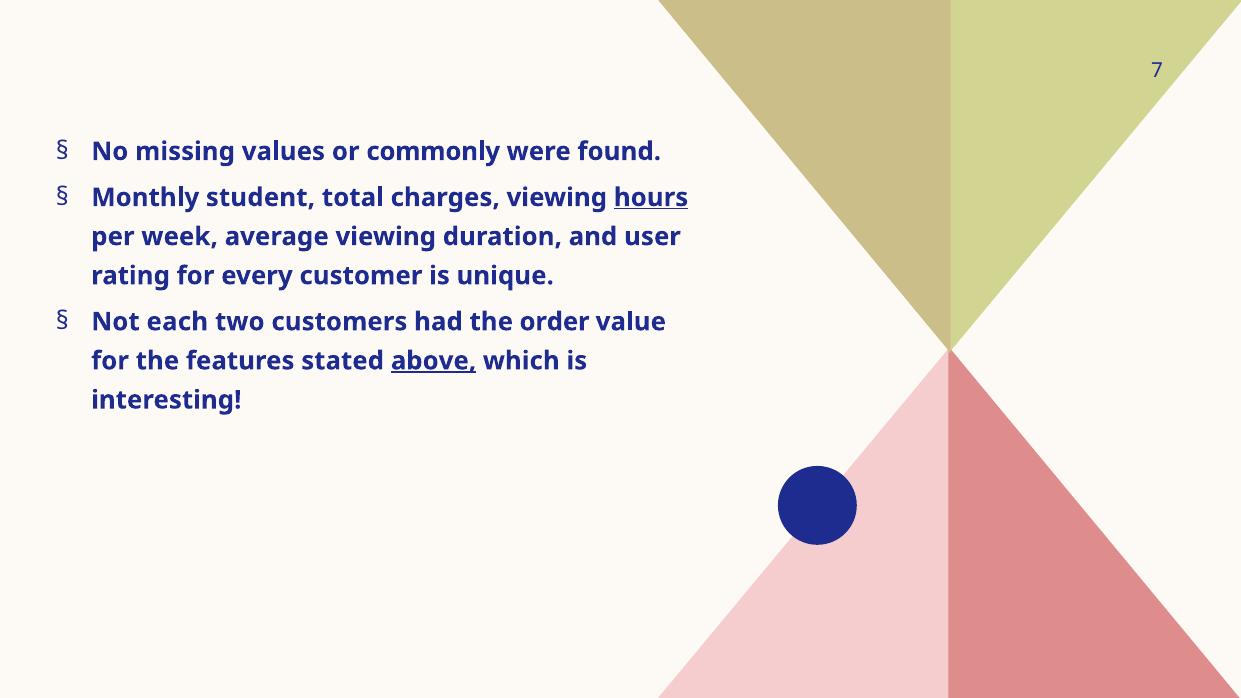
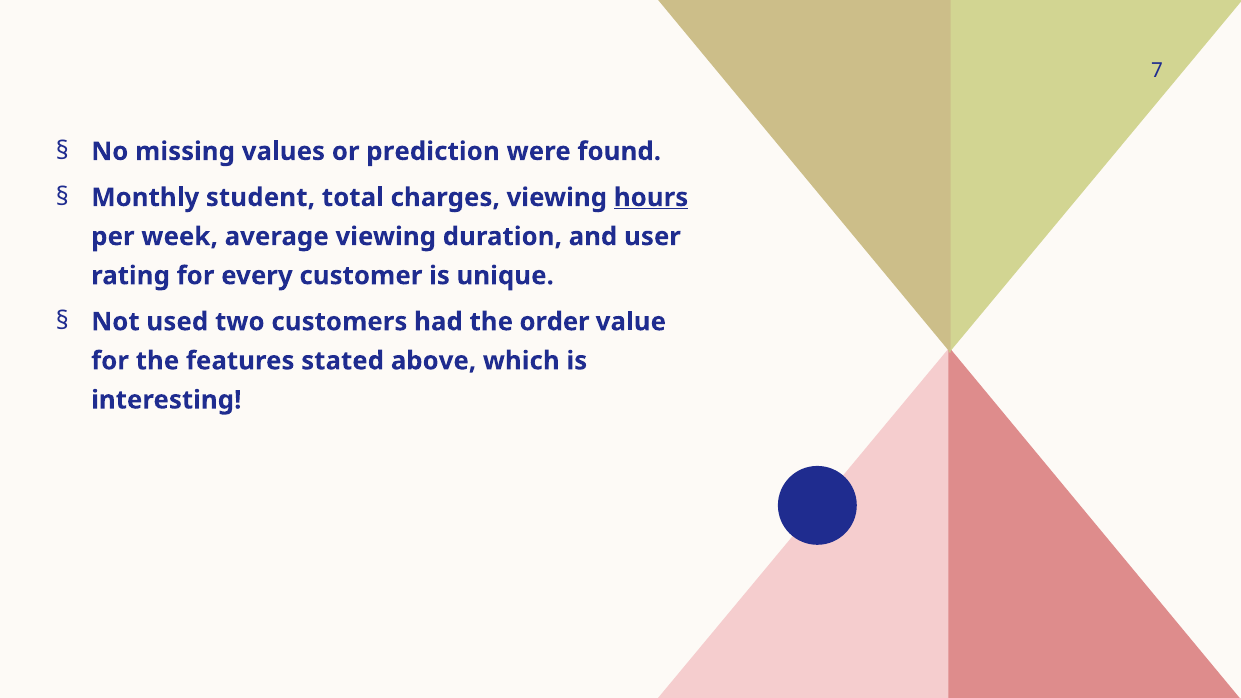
commonly: commonly -> prediction (433, 151)
each: each -> used (177, 322)
above underline: present -> none (433, 361)
